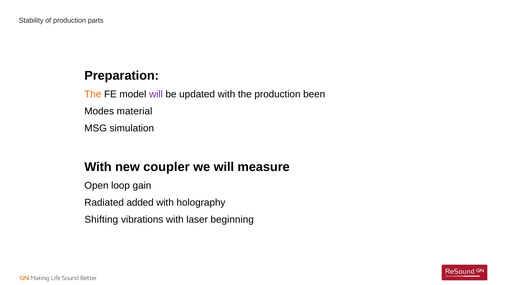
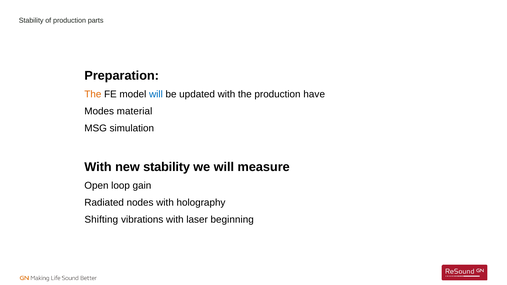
will colour: purple -> blue (156, 94)
been: been -> have (314, 94)
new coupler: coupler -> stability (167, 167)
added: added -> nodes (140, 203)
